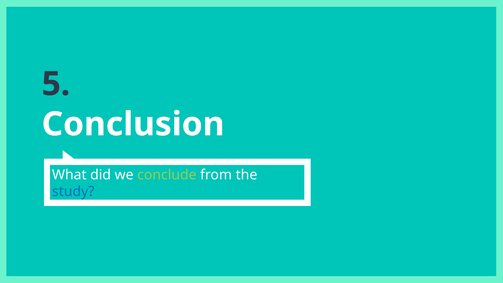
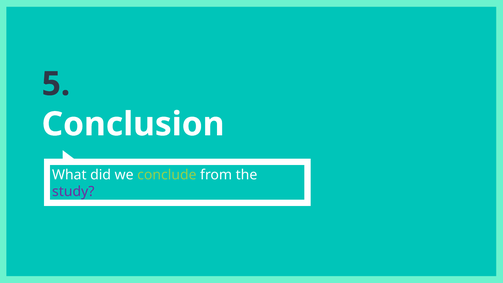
study colour: blue -> purple (73, 192)
